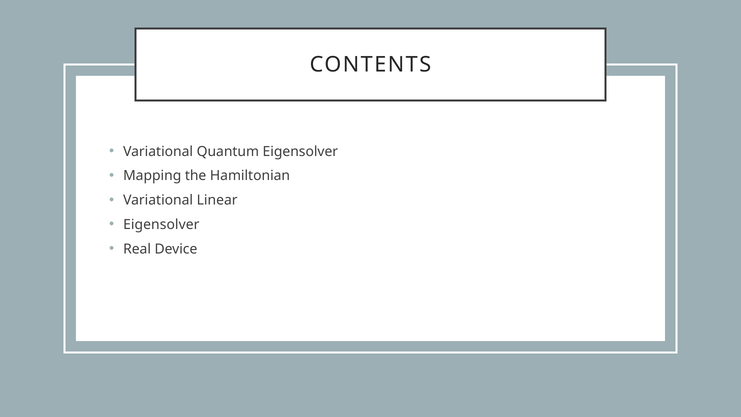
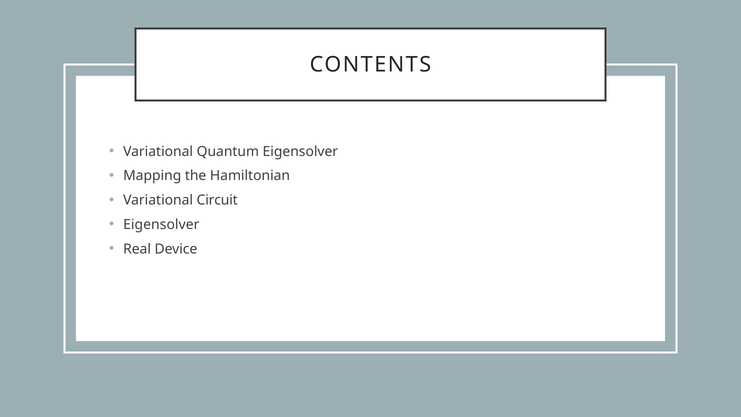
Linear: Linear -> Circuit (217, 200)
